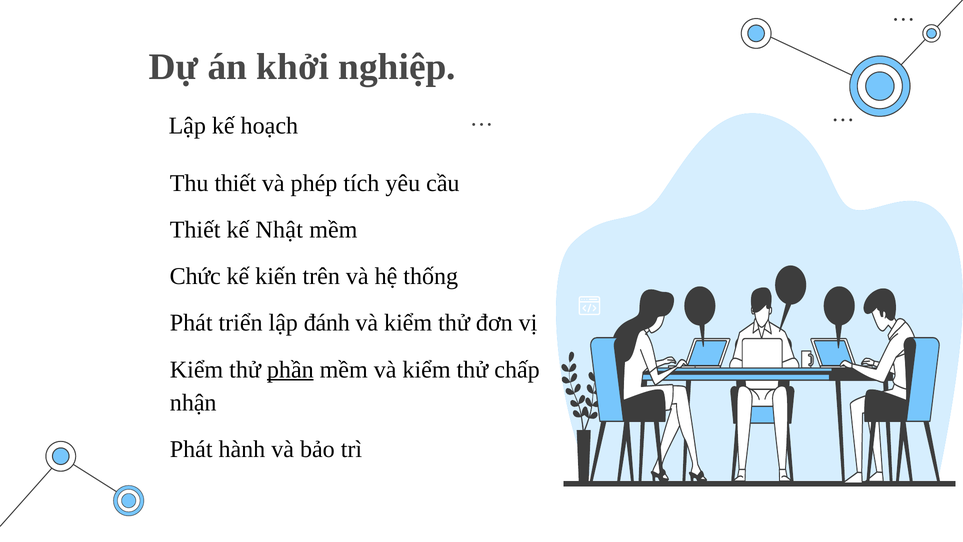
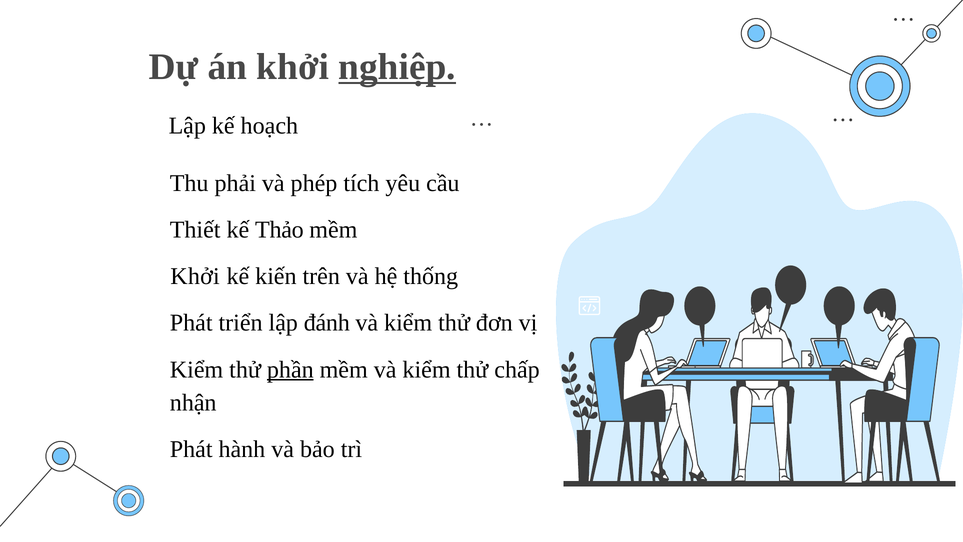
nghiệp underline: none -> present (397, 67)
Thu thiết: thiết -> phải (235, 183)
Nhật: Nhật -> Thảo (279, 230)
Chức: Chức -> Khởi (195, 276)
